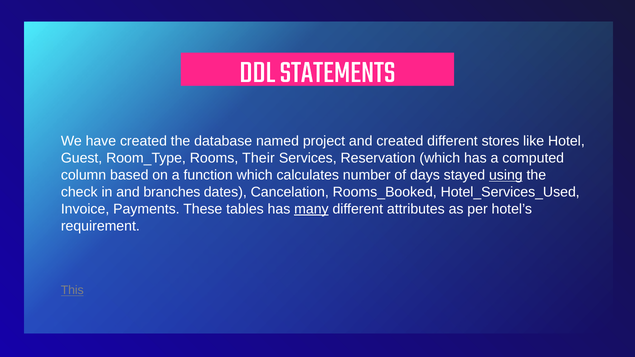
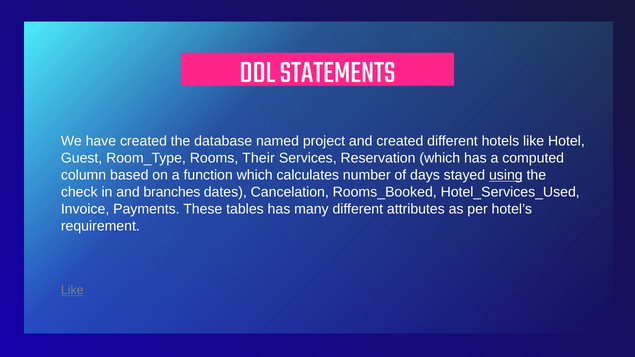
stores: stores -> hotels (500, 141)
many underline: present -> none (311, 209)
This: This -> Like (72, 290)
